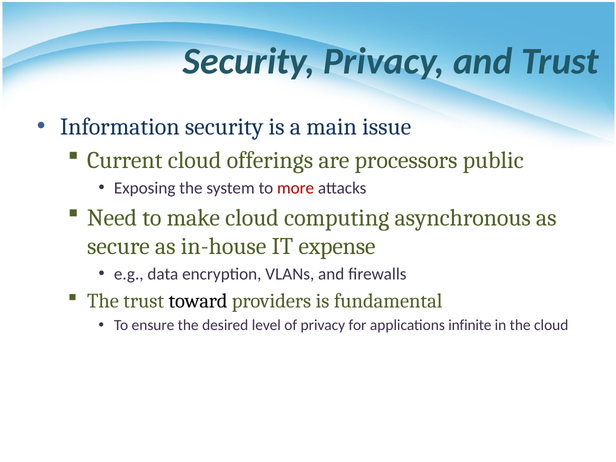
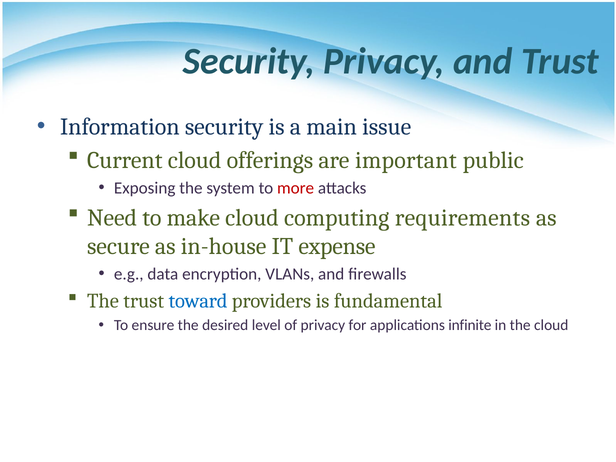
processors: processors -> important (406, 160)
asynchronous: asynchronous -> requirements (462, 218)
toward colour: black -> blue (198, 301)
